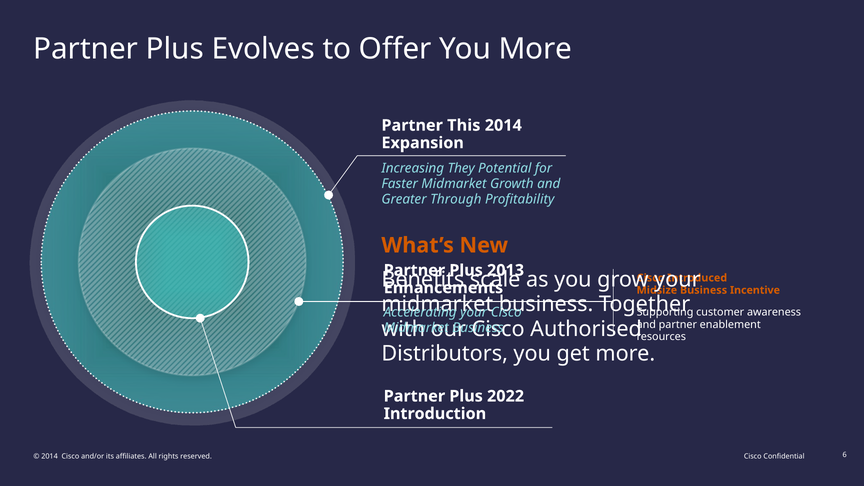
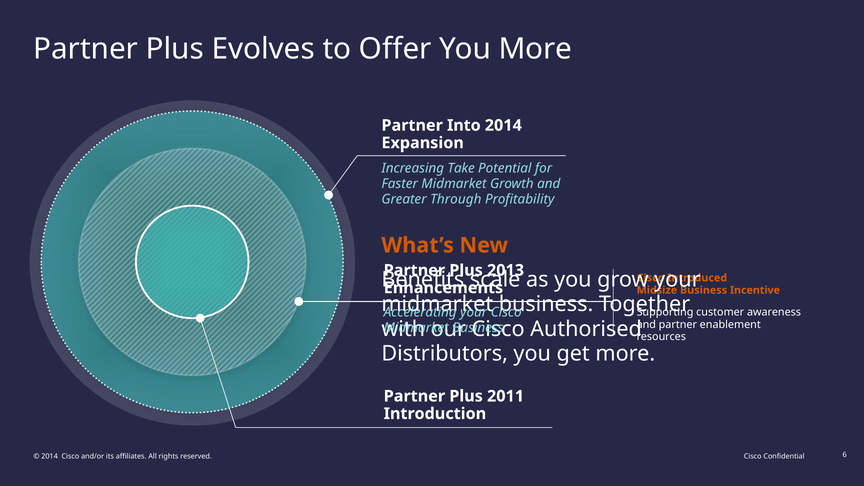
This: This -> Into (464, 125)
They: They -> Take (461, 168)
2022: 2022 -> 2011 (506, 396)
